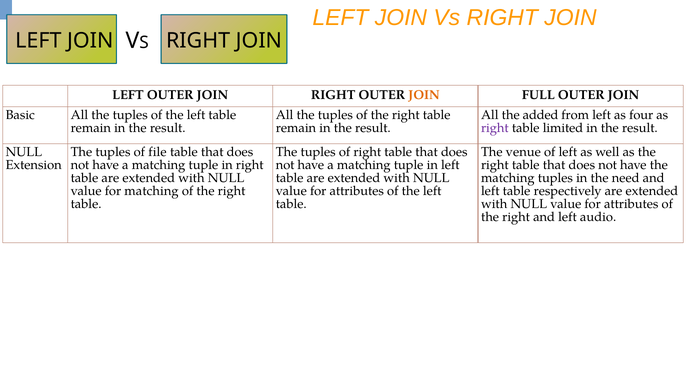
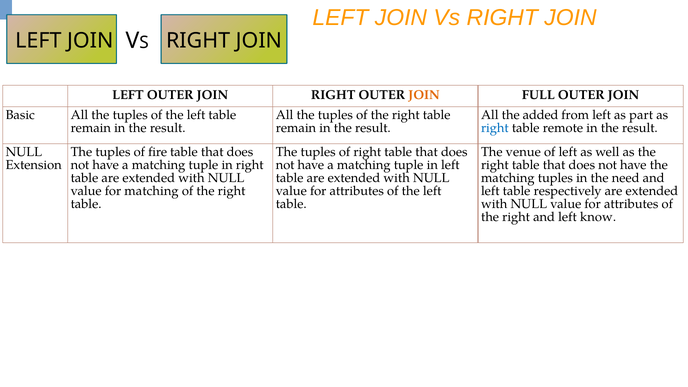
four: four -> part (641, 115)
right colour: purple -> blue (495, 128)
limited: limited -> remote (563, 128)
file: file -> fire (158, 152)
audio: audio -> know (598, 217)
